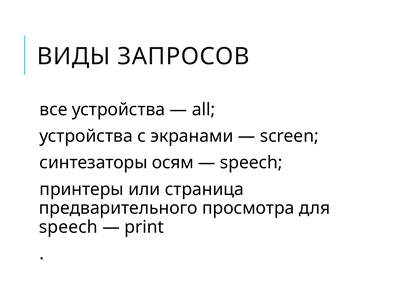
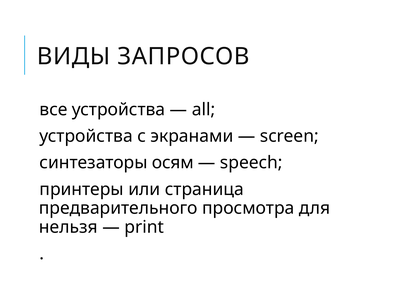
speech: speech -> нельзя (68, 227)
